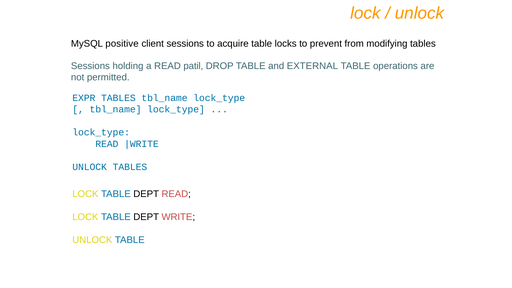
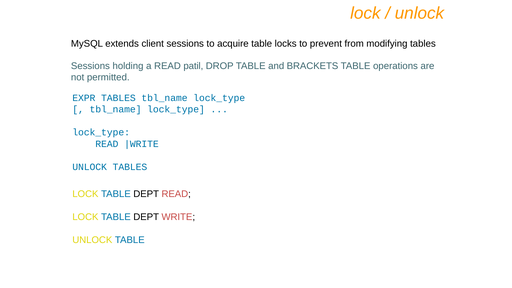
positive: positive -> extends (122, 44)
EXTERNAL: EXTERNAL -> BRACKETS (312, 66)
